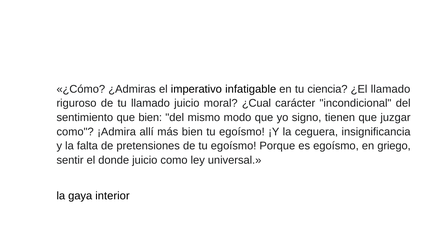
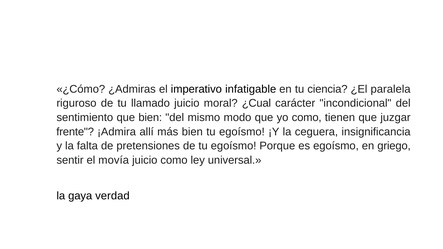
¿El llamado: llamado -> paralela (391, 89)
yo signo: signo -> como (307, 118)
como: como -> frente (75, 132)
donde: donde -> movía (114, 160)
interior: interior -> verdad (112, 196)
